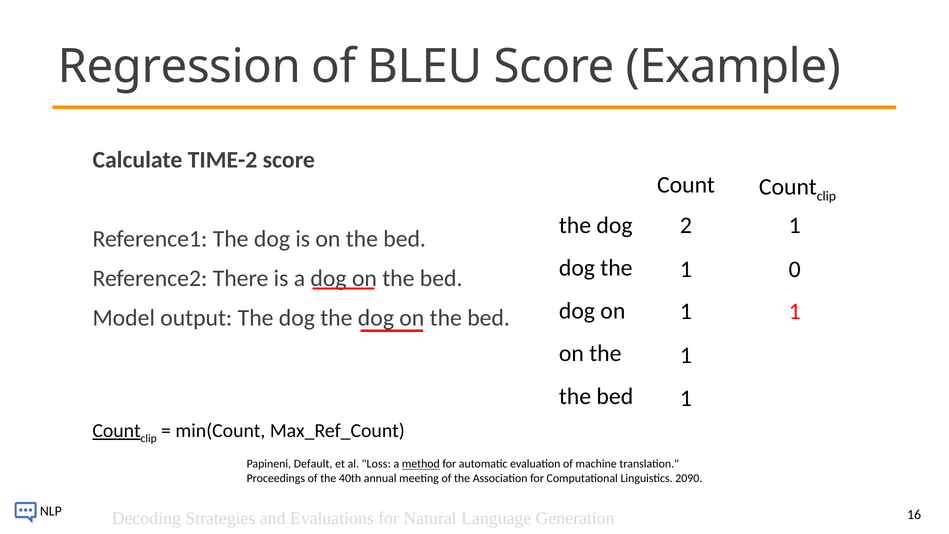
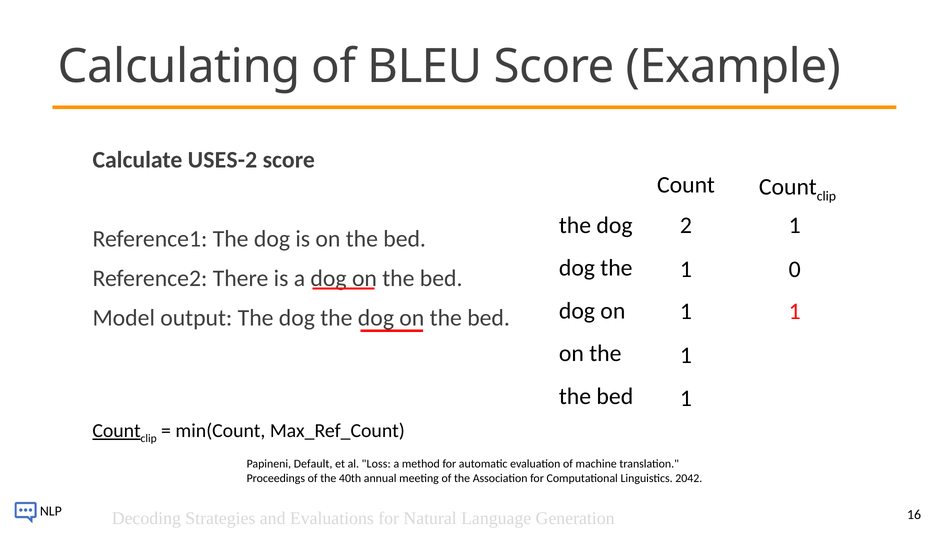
Regression: Regression -> Calculating (179, 67)
TIME-2: TIME-2 -> USES-2 (222, 160)
method underline: present -> none (421, 464)
2090: 2090 -> 2042 (689, 478)
